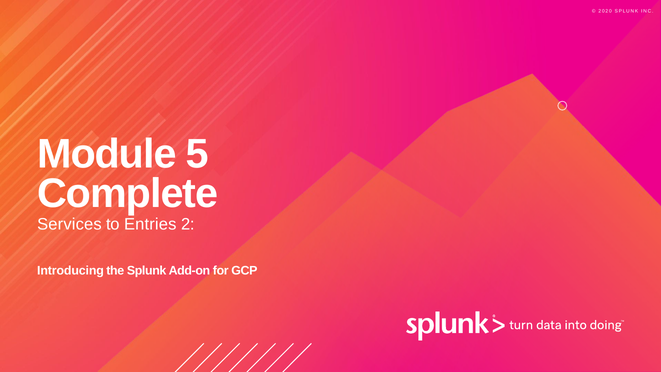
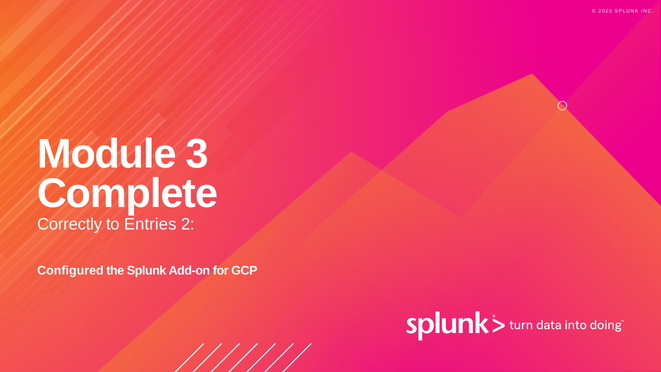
5: 5 -> 3 (197, 154)
Services: Services -> Correctly (70, 224)
Introducing: Introducing -> Configured (70, 270)
